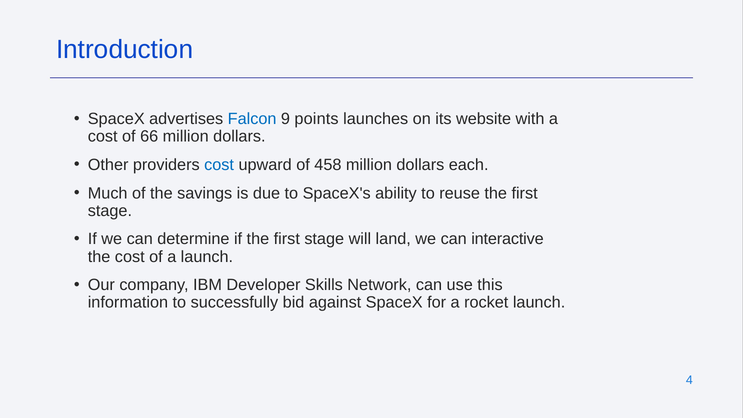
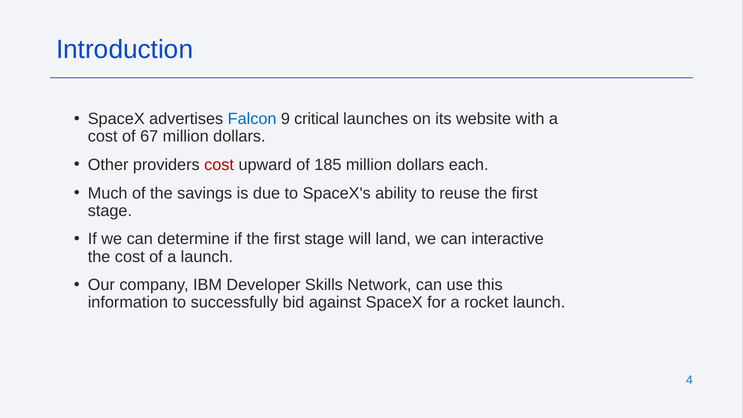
points: points -> critical (317, 119)
66: 66 -> 67 (149, 136)
cost colour: blue -> red (219, 165)
458: 458 -> 185 (328, 165)
